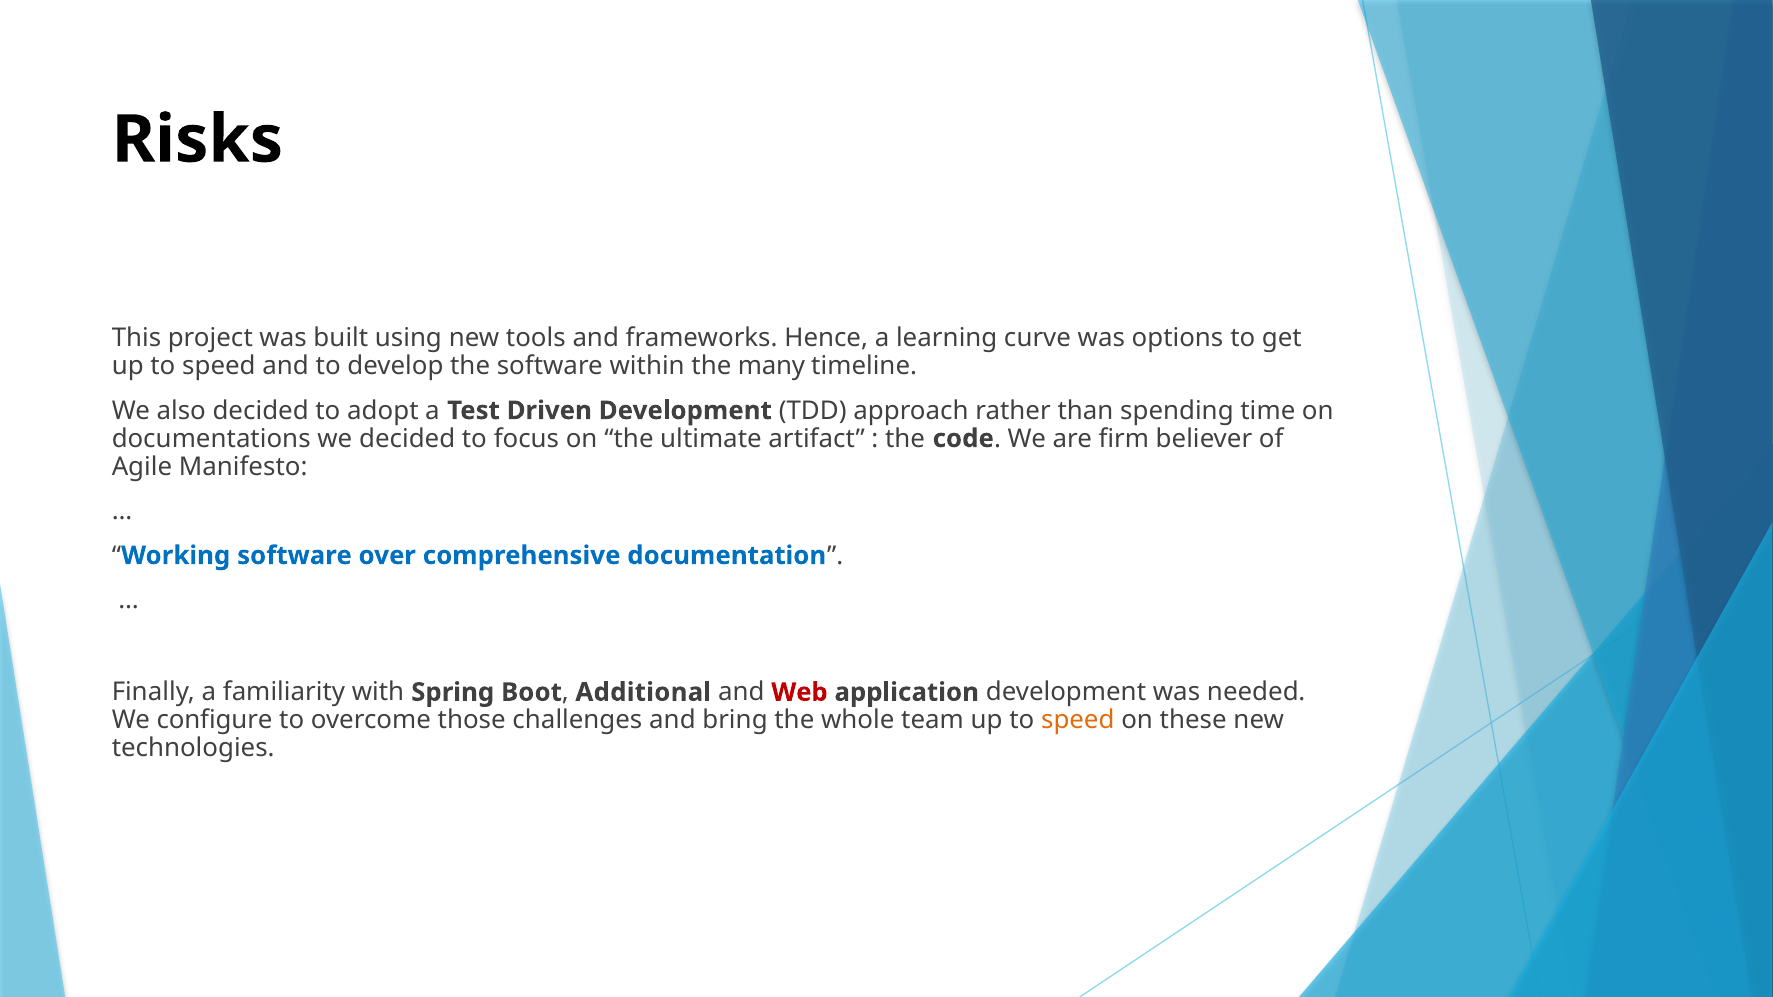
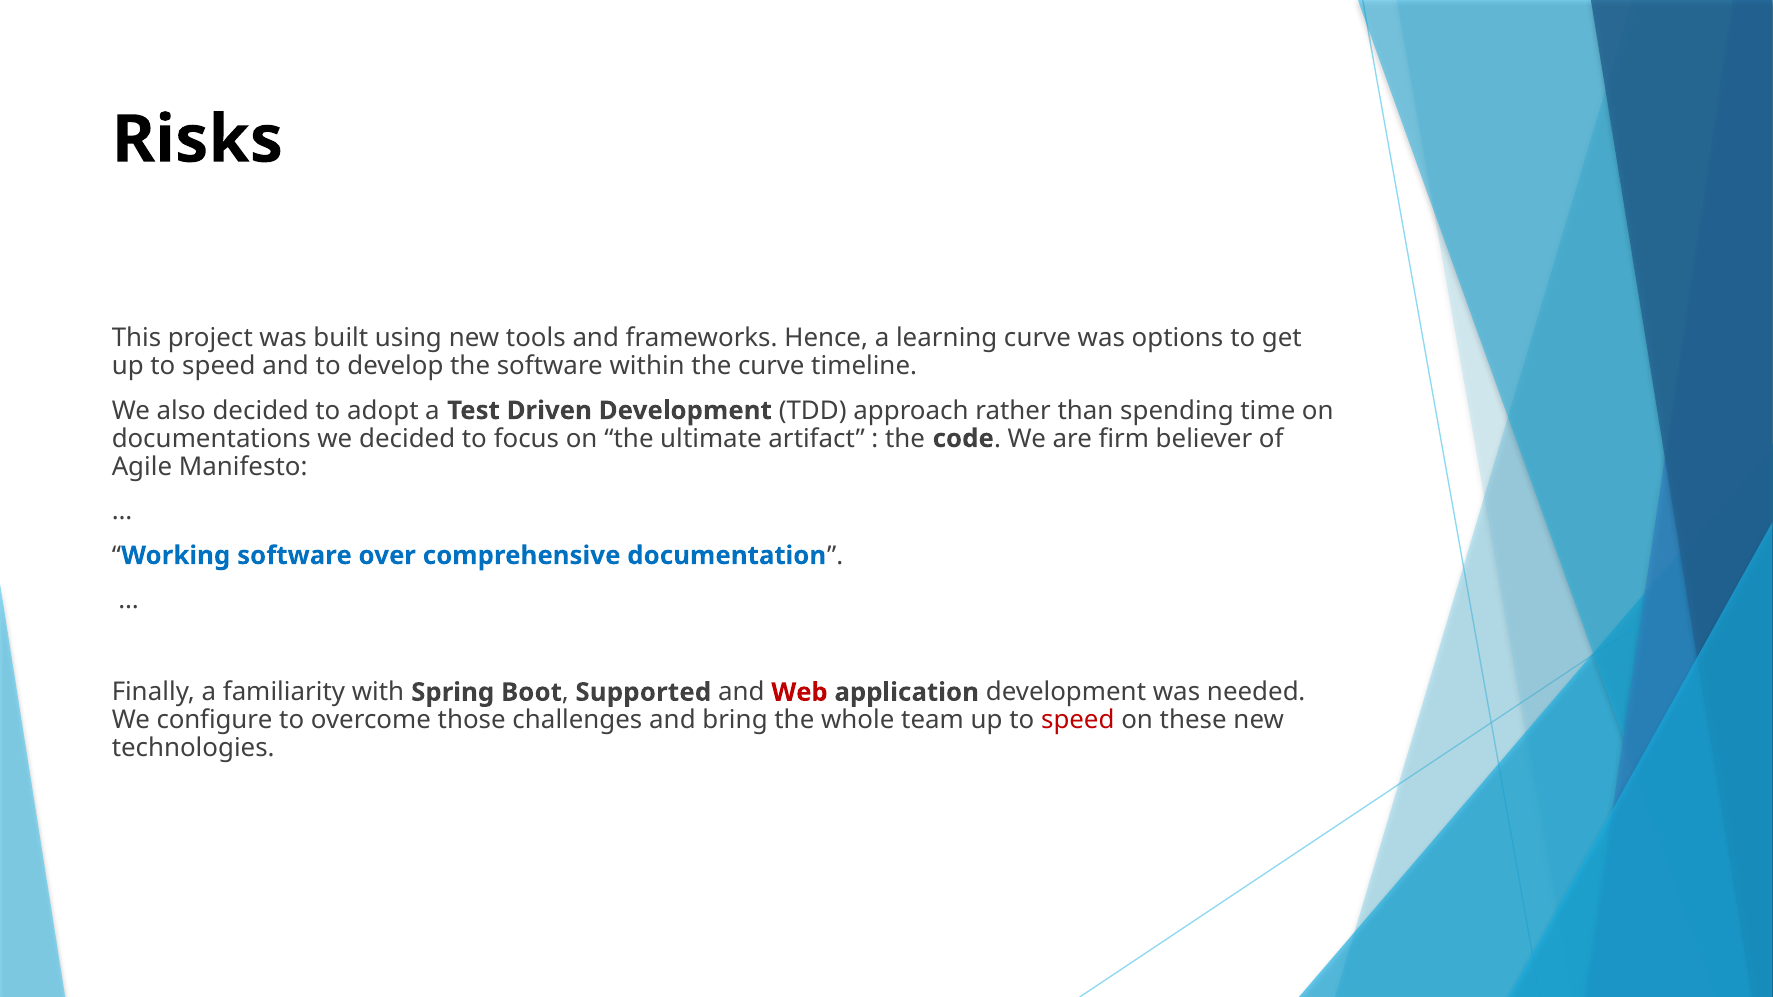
the many: many -> curve (771, 366)
Additional: Additional -> Supported (643, 692)
speed colour: orange -> red (1078, 720)
